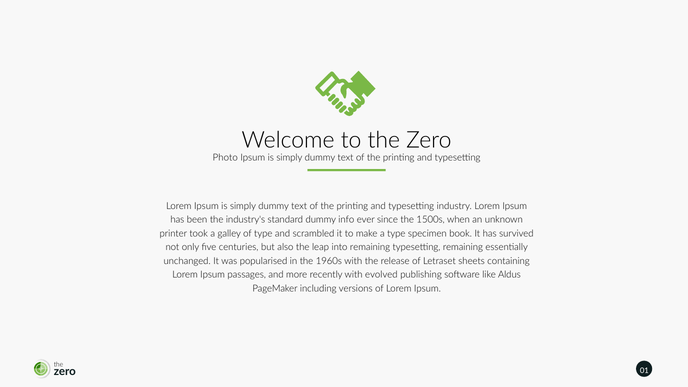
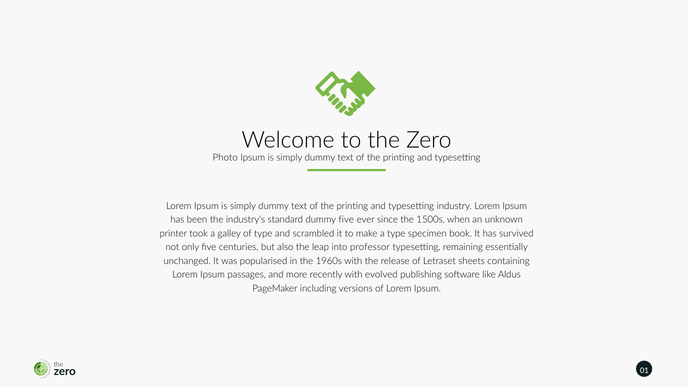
dummy info: info -> five (346, 220)
into remaining: remaining -> professor (370, 247)
